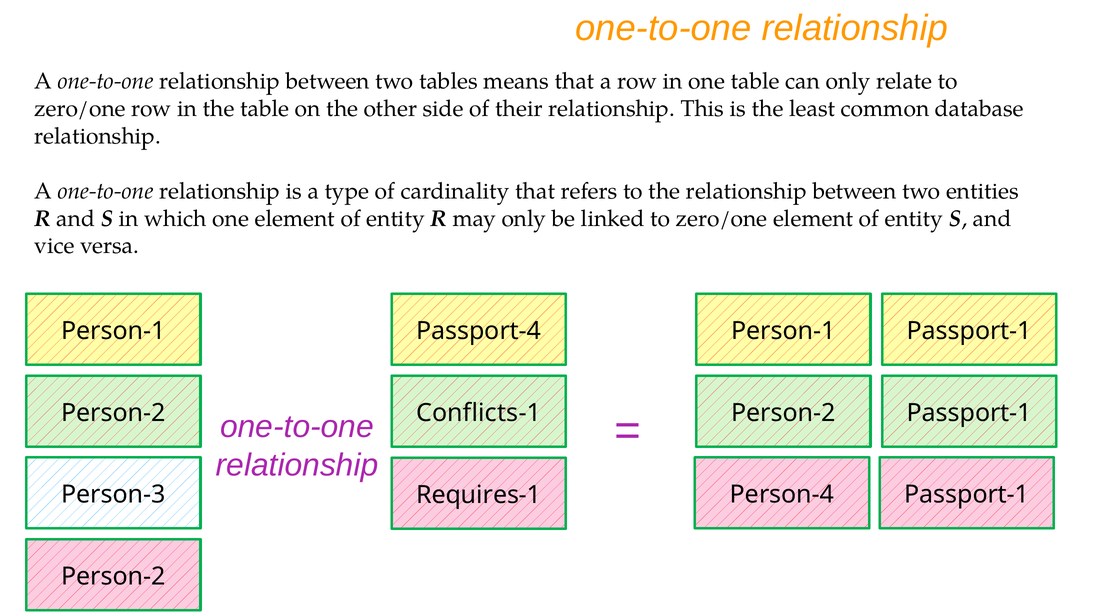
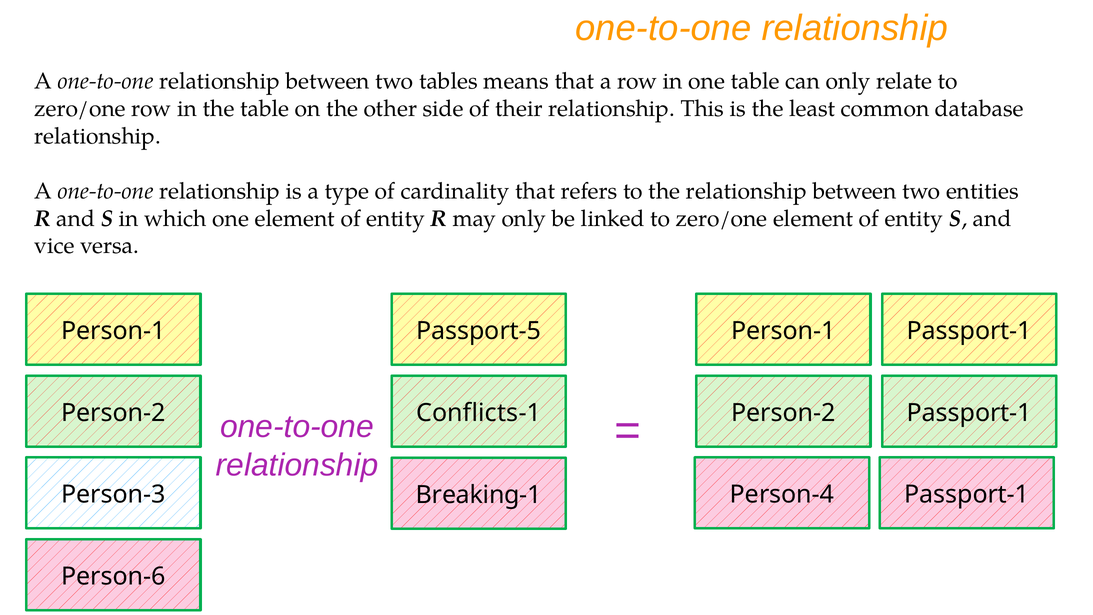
Passport-4: Passport-4 -> Passport-5 (479, 331)
Requires-1: Requires-1 -> Breaking-1 (479, 495)
Person-2: Person-2 -> Person-6 (113, 576)
